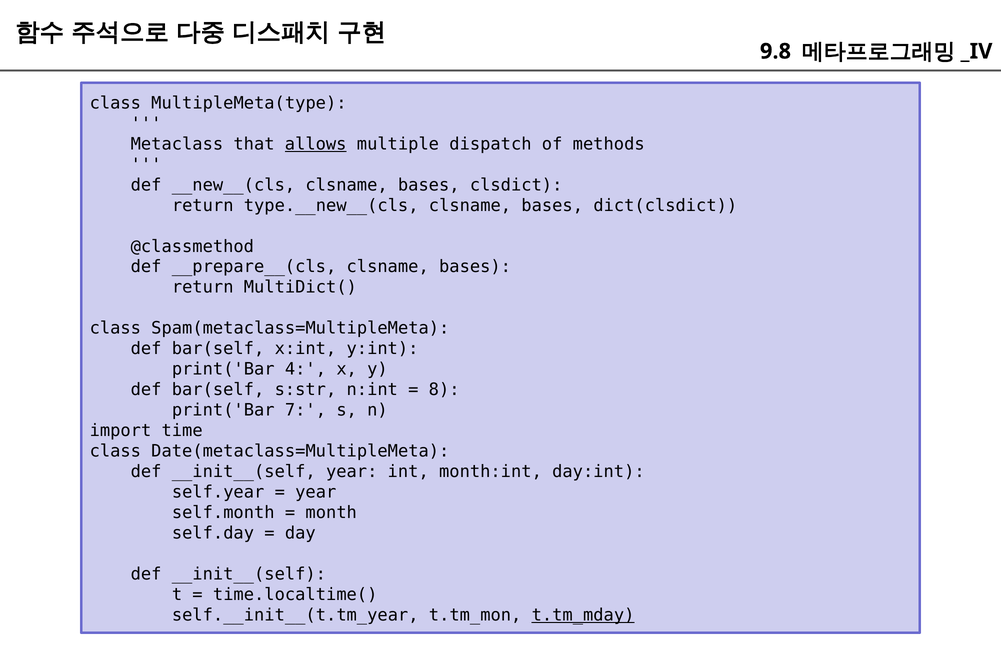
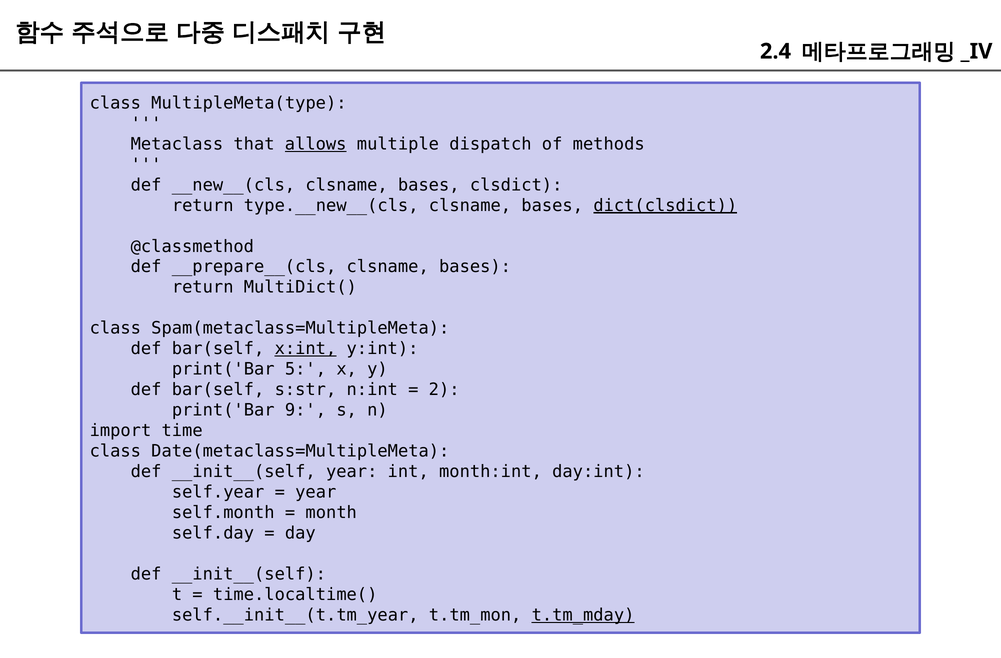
9.8: 9.8 -> 2.4 (775, 51)
dict(clsdict underline: none -> present (665, 205)
x:int underline: none -> present (305, 349)
4: 4 -> 5 (305, 369)
8: 8 -> 2 (444, 389)
7: 7 -> 9 (305, 410)
